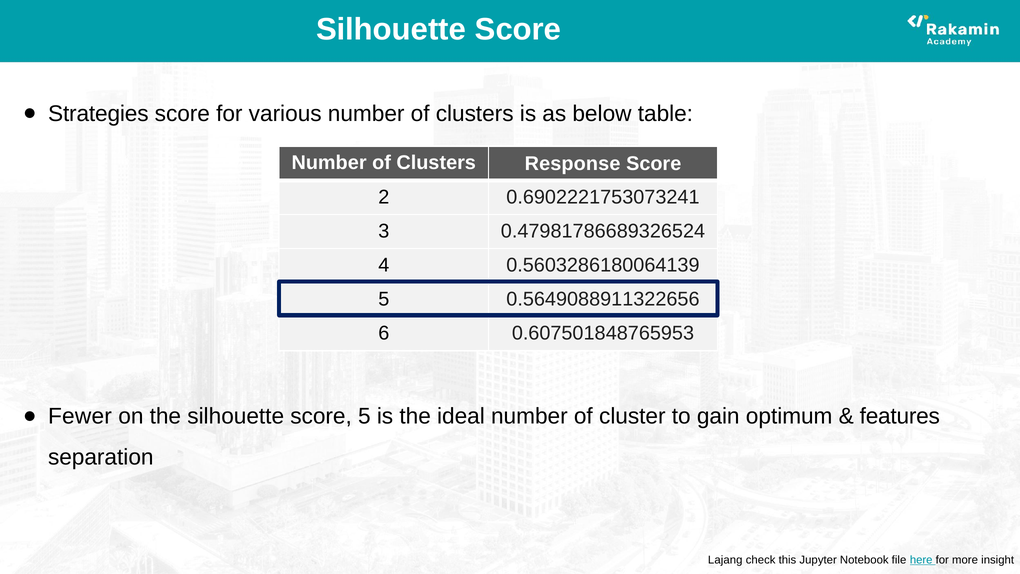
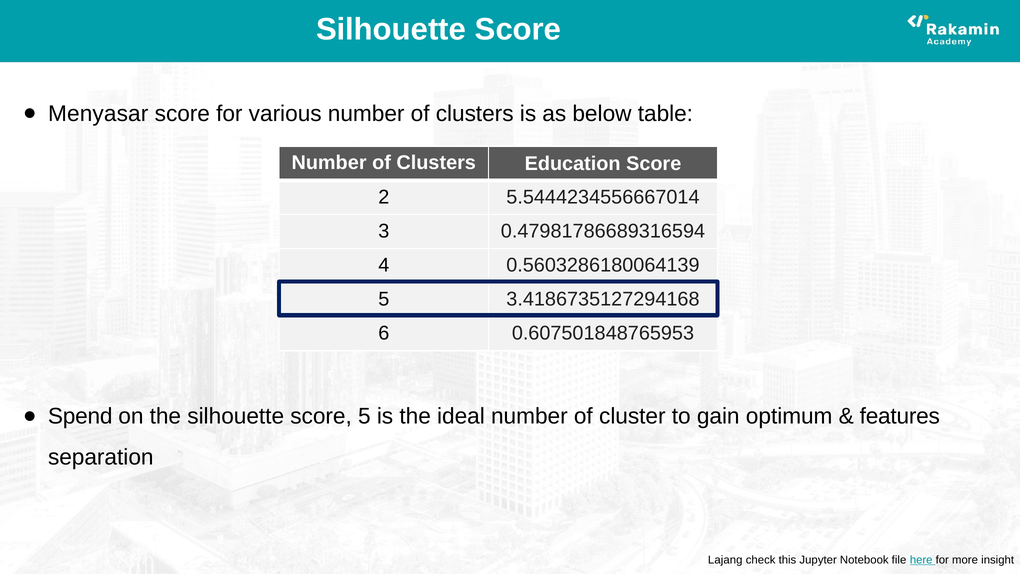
Strategies: Strategies -> Menyasar (98, 113)
Response: Response -> Education (573, 164)
0.6902221753073241: 0.6902221753073241 -> 5.5444234556667014 (603, 197)
0.47981786689326524: 0.47981786689326524 -> 0.47981786689316594 (603, 231)
0.5649088911322656: 0.5649088911322656 -> 3.4186735127294168 (603, 299)
Fewer: Fewer -> Spend (80, 416)
